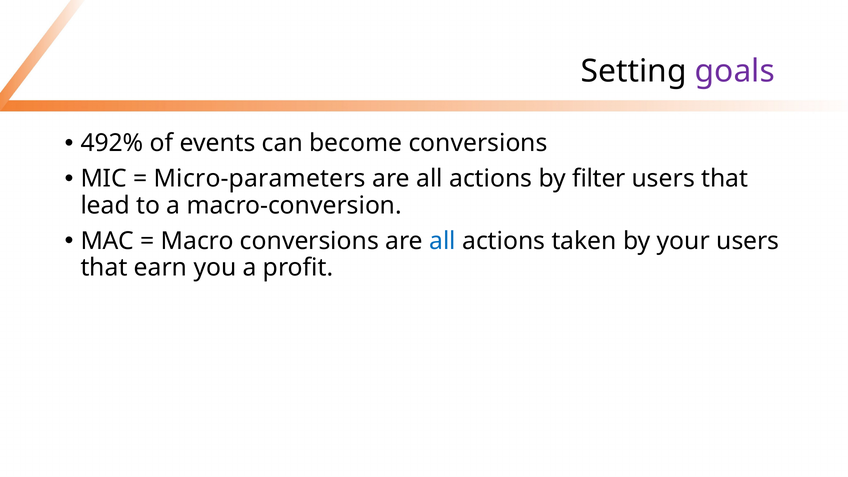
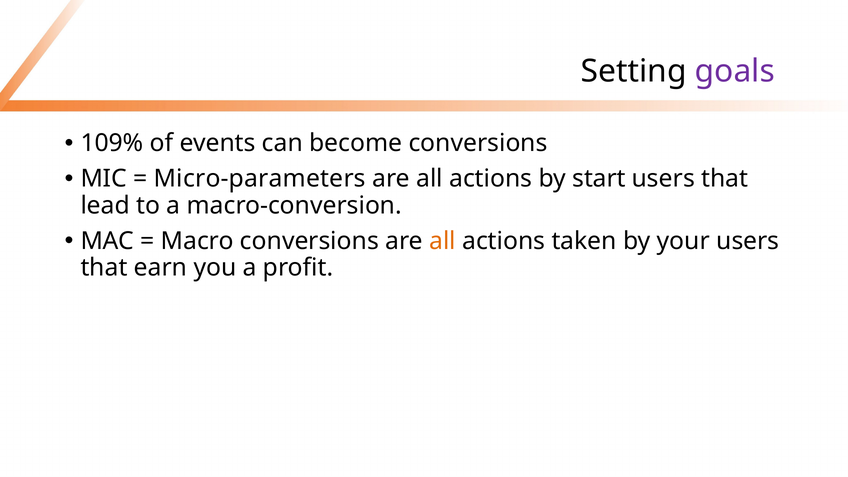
492%: 492% -> 109% (112, 143)
filter: filter -> start (599, 179)
all colour: blue -> orange (443, 241)
